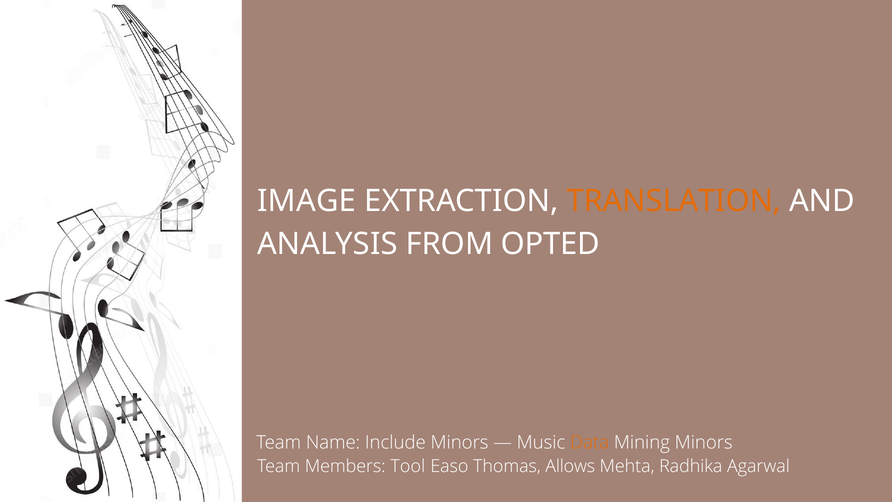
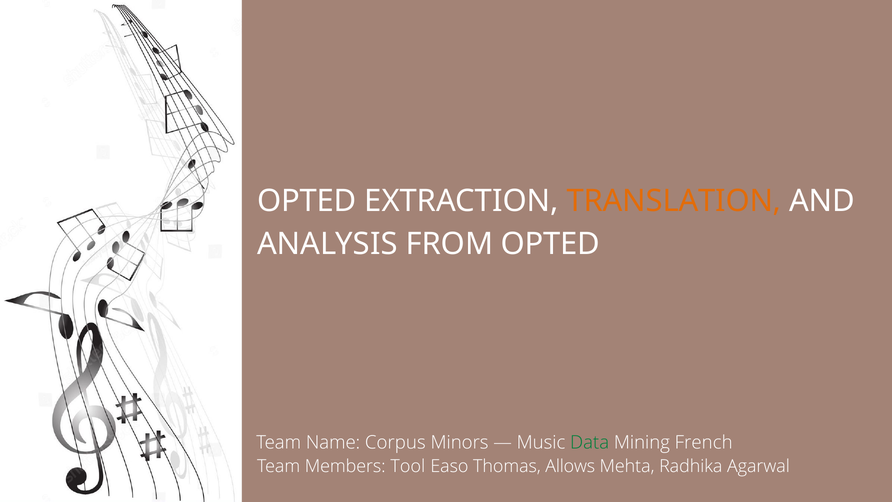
IMAGE: IMAGE -> OPTED (307, 201)
Include: Include -> Corpus (395, 443)
Data colour: orange -> green (590, 443)
Mining Minors: Minors -> French (704, 443)
